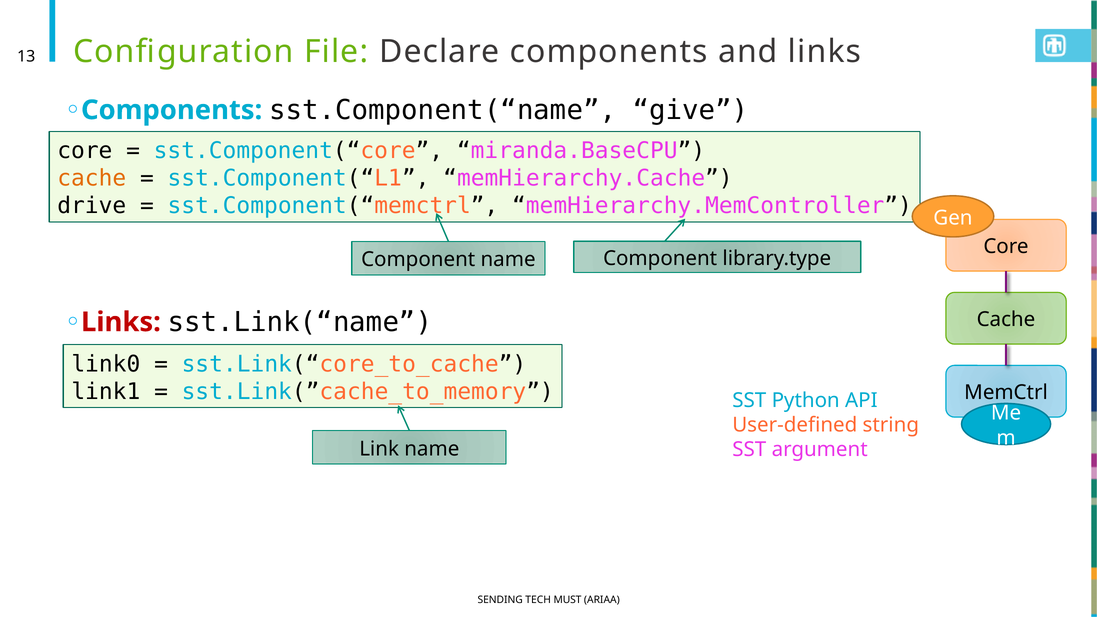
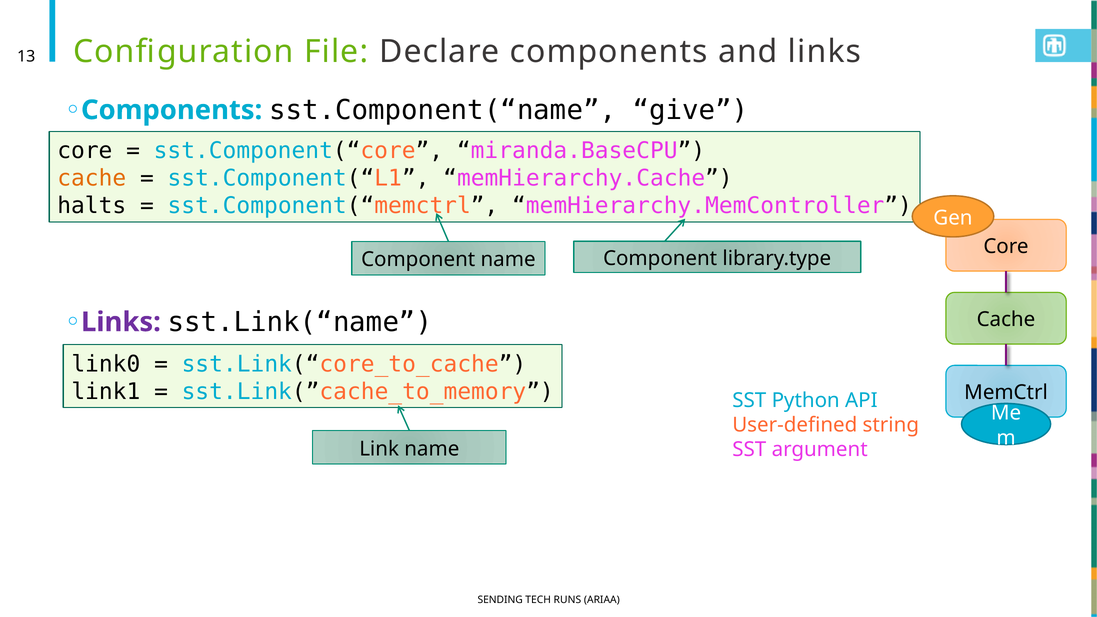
drive: drive -> halts (92, 206)
Links colour: red -> purple (121, 322)
MUST: MUST -> RUNS (567, 600)
